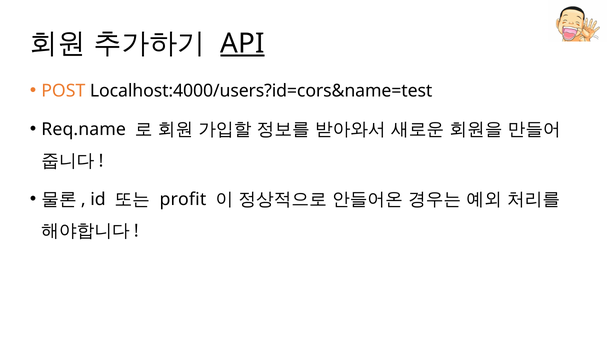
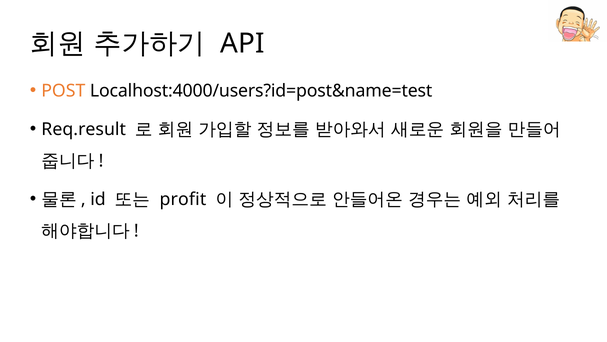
API underline: present -> none (242, 43)
Localhost:4000/users?id=cors&name=test: Localhost:4000/users?id=cors&name=test -> Localhost:4000/users?id=post&name=test (261, 91)
Req.name: Req.name -> Req.result (84, 129)
